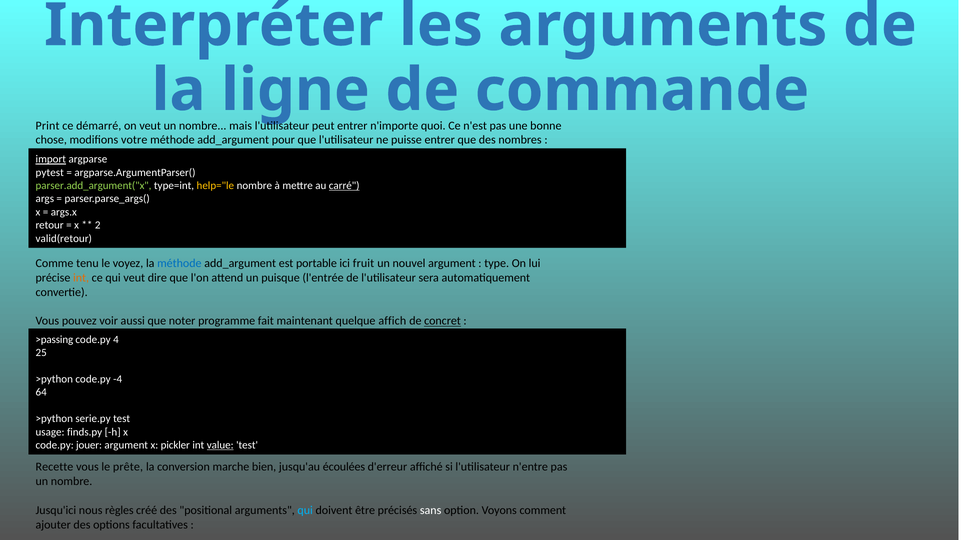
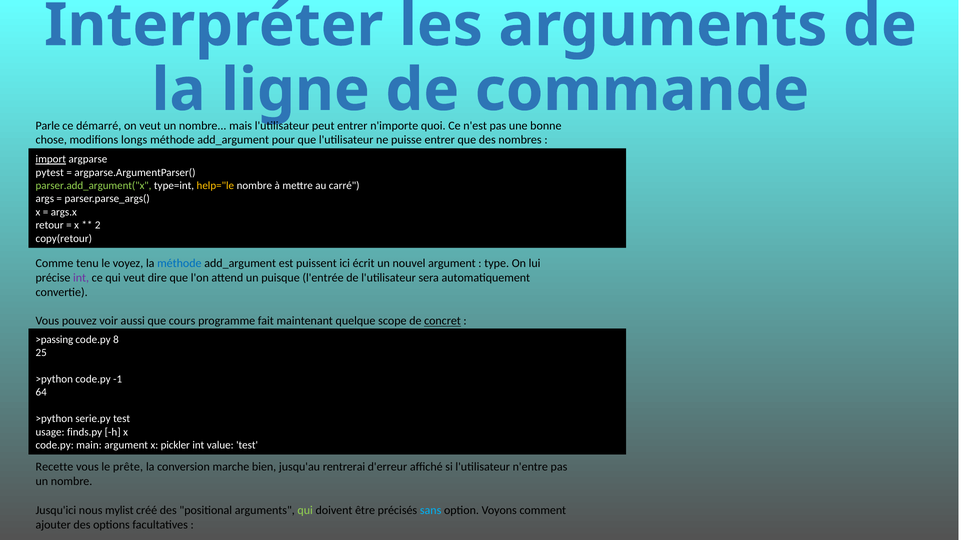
Print: Print -> Parle (48, 126)
votre: votre -> longs (134, 140)
carré underline: present -> none (344, 186)
valid(retour: valid(retour -> copy(retour (64, 239)
portable: portable -> puissent (316, 264)
fruit: fruit -> écrit (364, 264)
int colour: orange -> purple (81, 278)
noter: noter -> cours (182, 321)
affich: affich -> scope (392, 321)
4: 4 -> 8 (116, 340)
-4: -4 -> -1 (118, 379)
jouer: jouer -> main (89, 446)
value underline: present -> none (220, 446)
écoulées: écoulées -> rentrerai (344, 468)
règles: règles -> mylist (119, 511)
qui colour: light blue -> light green (305, 511)
sans colour: white -> light blue (431, 511)
